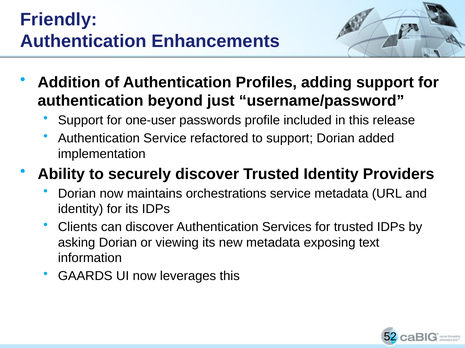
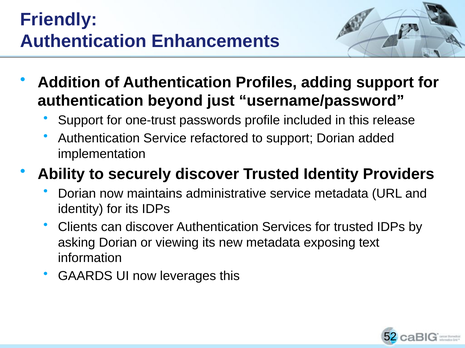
one-user: one-user -> one-trust (151, 121)
orchestrations: orchestrations -> administrative (226, 194)
